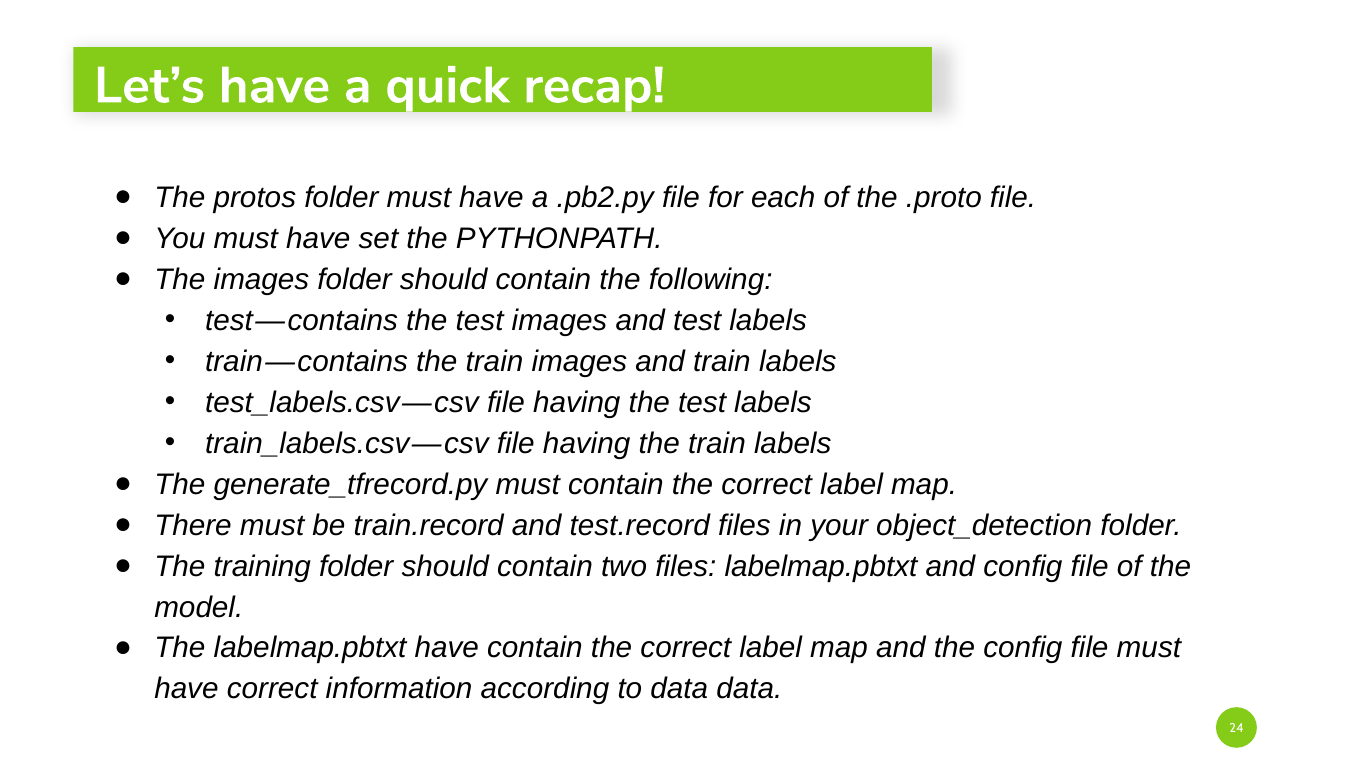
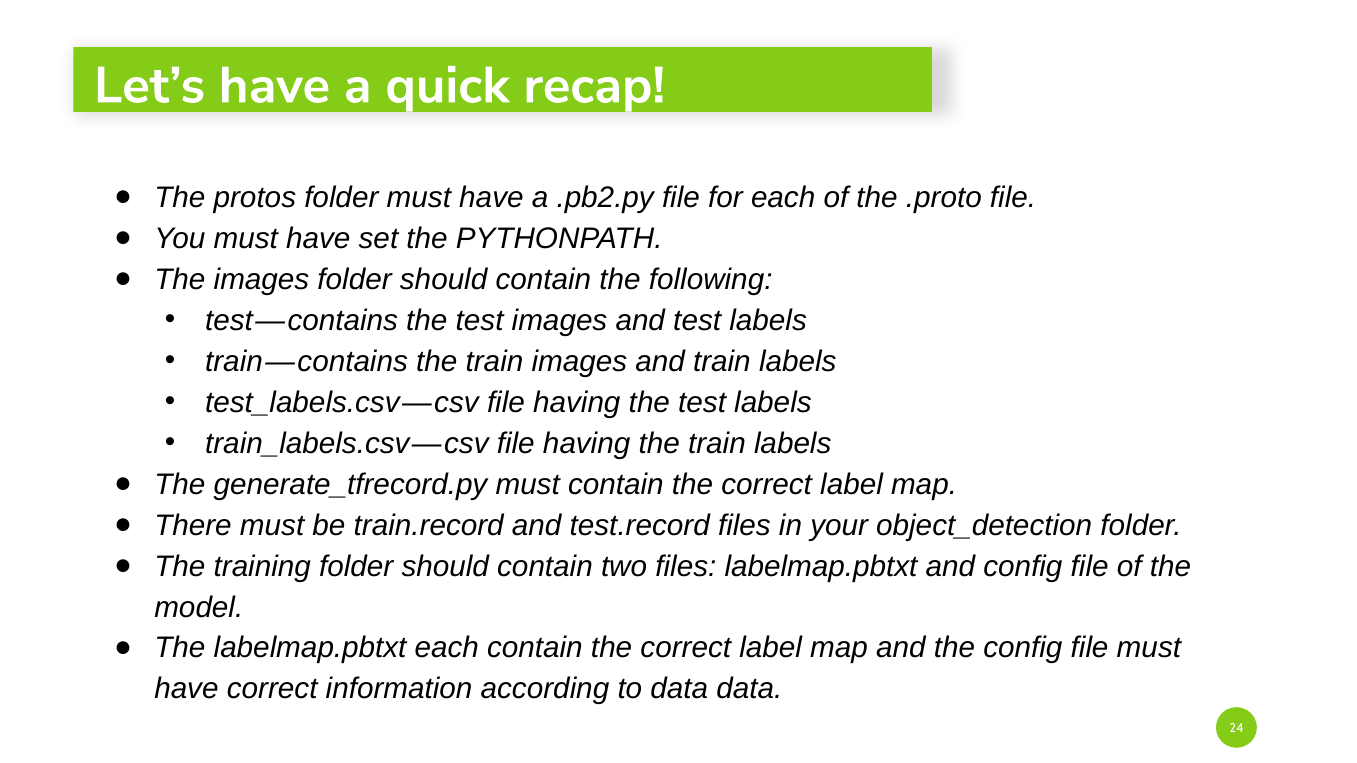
labelmap.pbtxt have: have -> each (447, 648)
